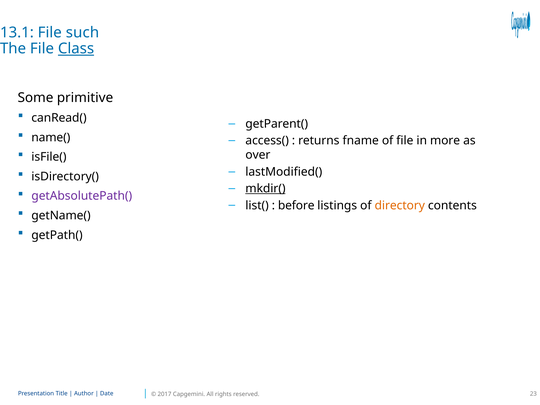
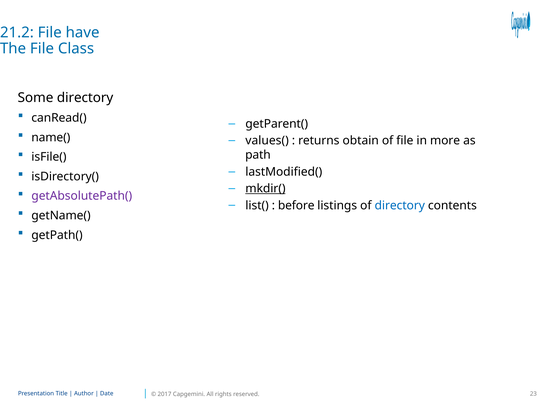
13.1: 13.1 -> 21.2 (17, 32)
such: such -> have (83, 32)
Class underline: present -> none (76, 49)
Some primitive: primitive -> directory (85, 98)
access(: access( -> values( (267, 141)
fname: fname -> obtain (361, 141)
over: over -> path (258, 155)
directory colour: orange -> blue (400, 205)
